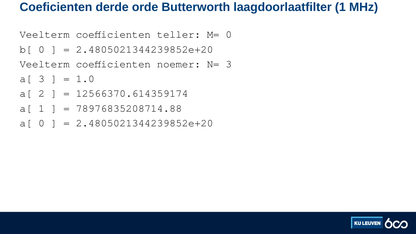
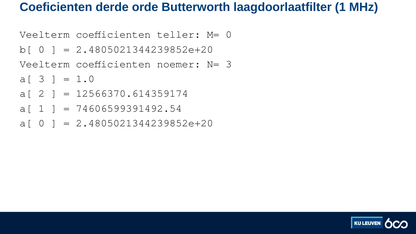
78976835208714.88: 78976835208714.88 -> 74606599391492.54 (129, 108)
